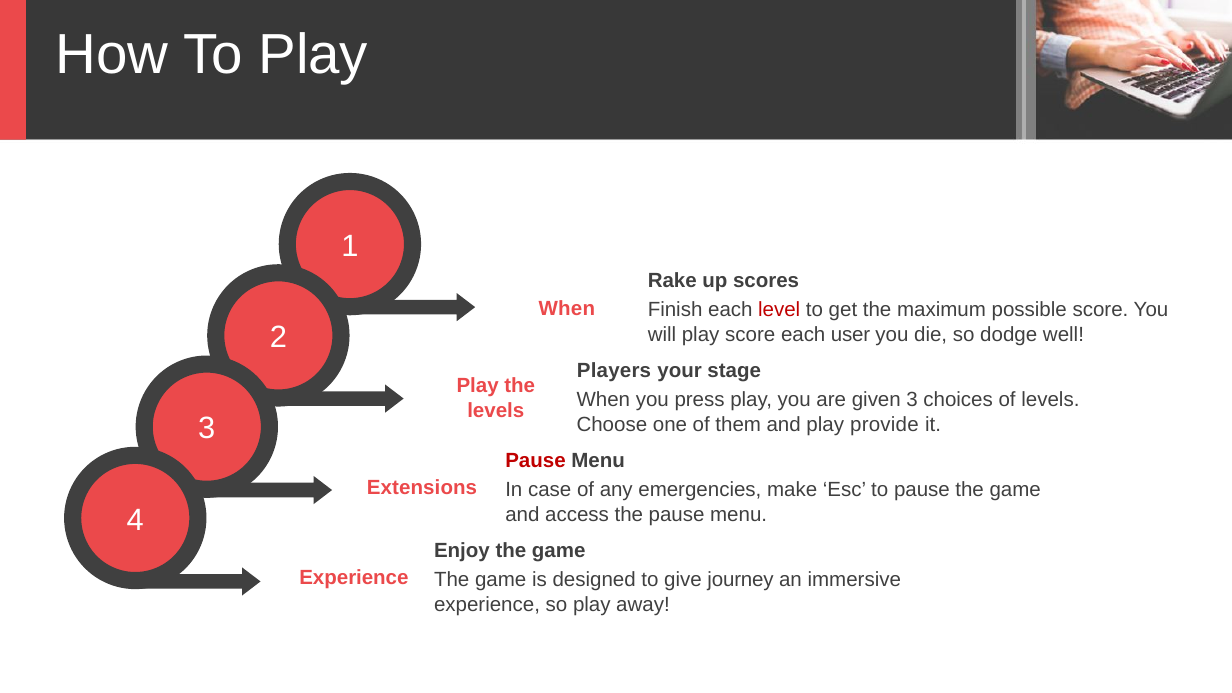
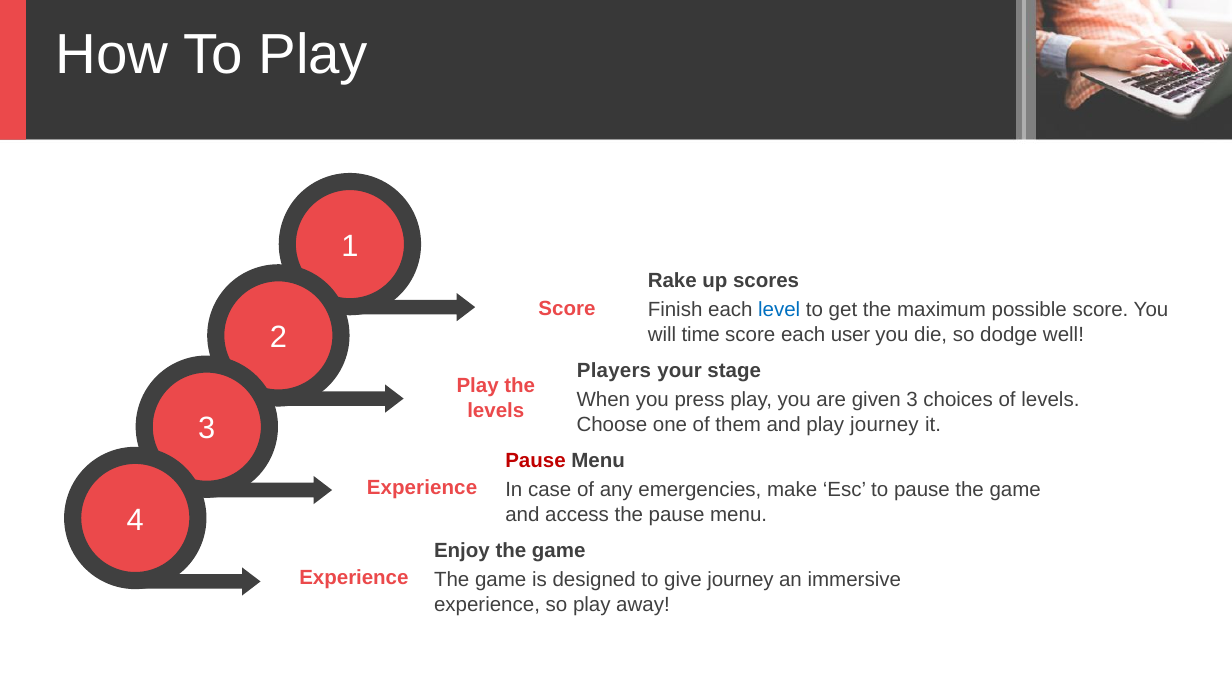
When: When -> Score (567, 308)
level colour: red -> blue (779, 310)
will play: play -> time (701, 335)
play provide: provide -> journey (884, 425)
Extensions: Extensions -> Experience (422, 488)
